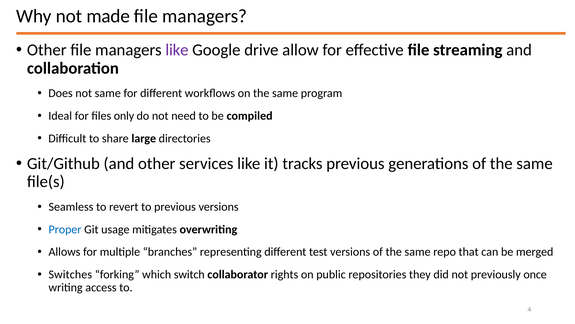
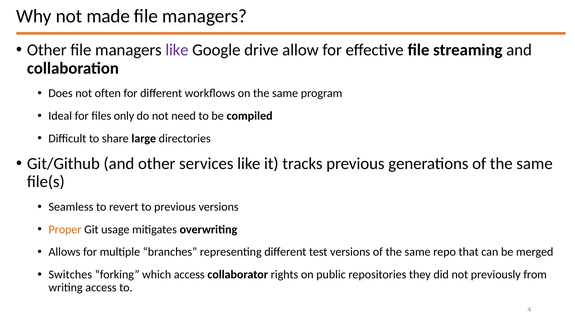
not same: same -> often (108, 93)
Proper colour: blue -> orange (65, 229)
which switch: switch -> access (189, 274)
once: once -> from (535, 274)
